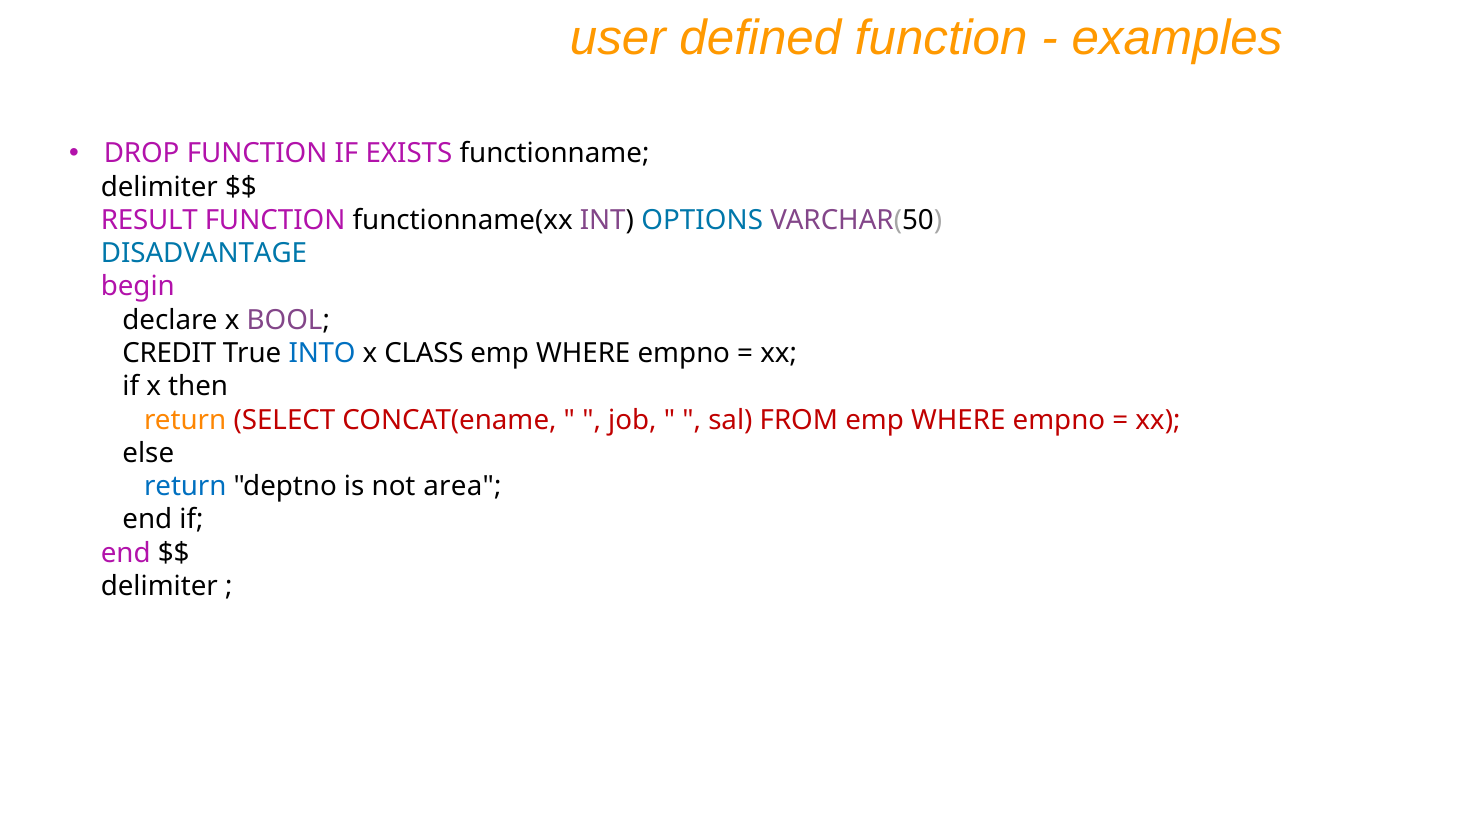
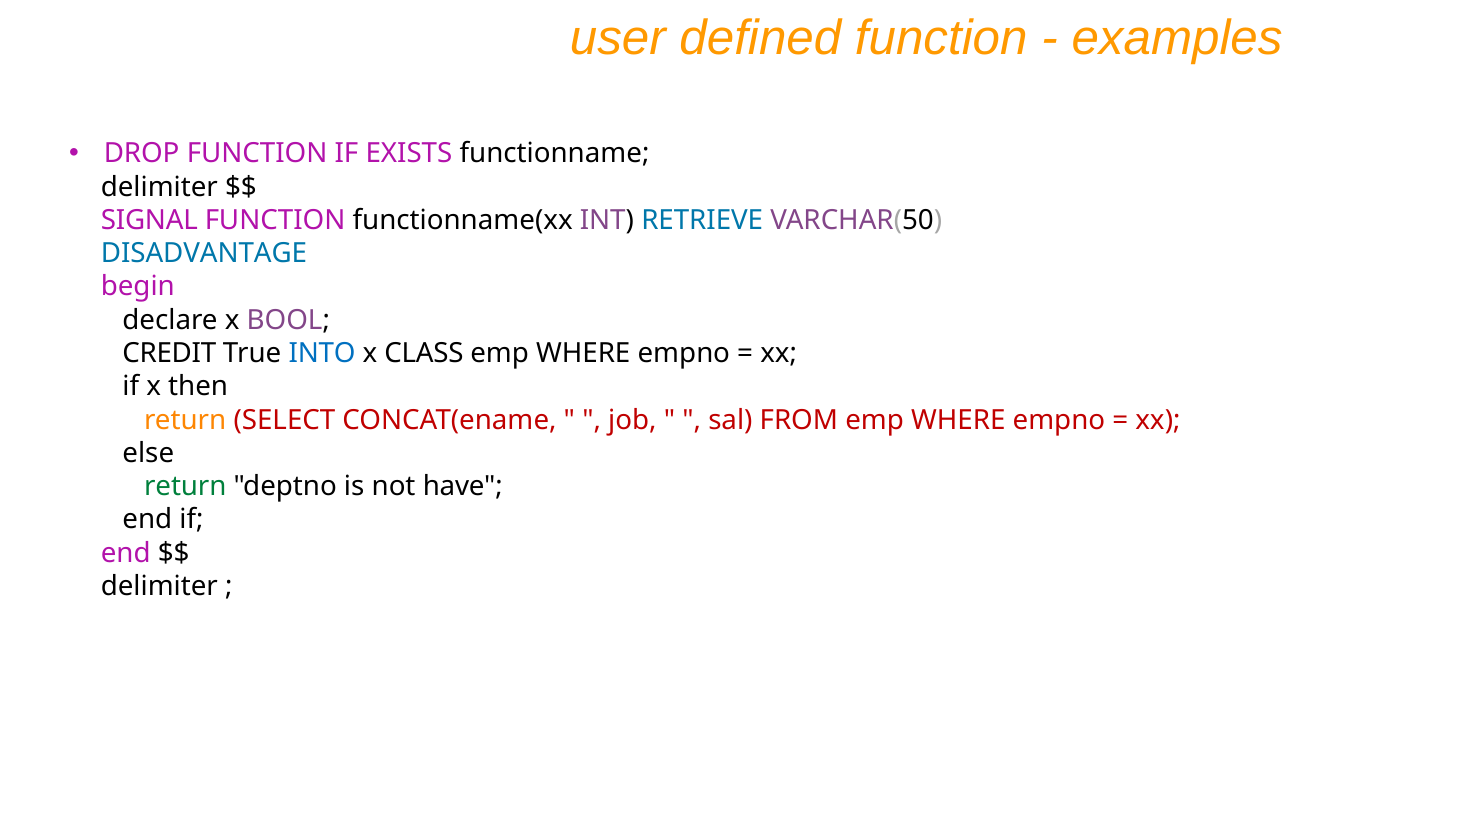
RESULT: RESULT -> SIGNAL (149, 220)
OPTIONS: OPTIONS -> RETRIEVE (702, 220)
return colour: blue -> green (185, 486)
area: area -> have (463, 486)
